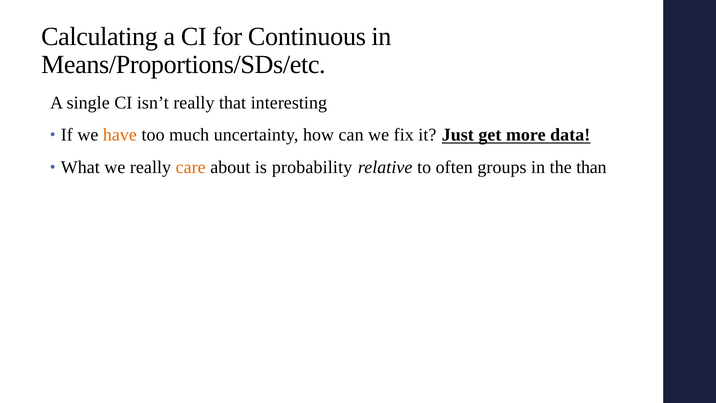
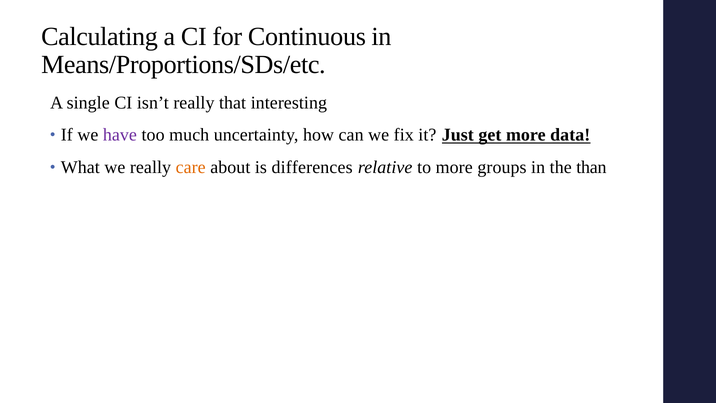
have colour: orange -> purple (120, 135)
probability: probability -> differences (312, 167)
to often: often -> more (454, 167)
